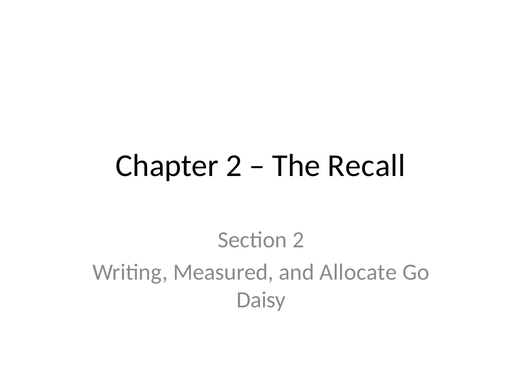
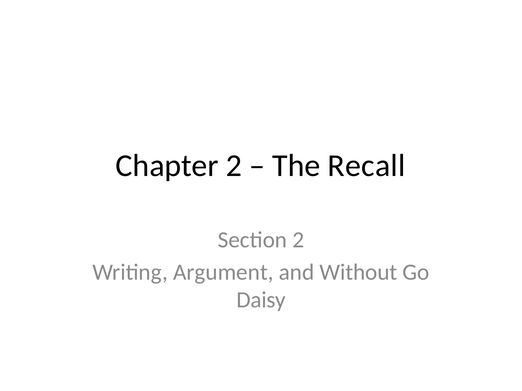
Measured: Measured -> Argument (223, 272)
Allocate: Allocate -> Without (358, 272)
